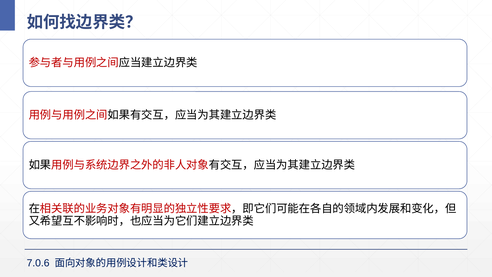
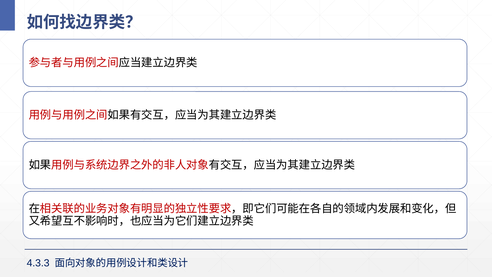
7.0.6: 7.0.6 -> 4.3.3 (38, 263)
